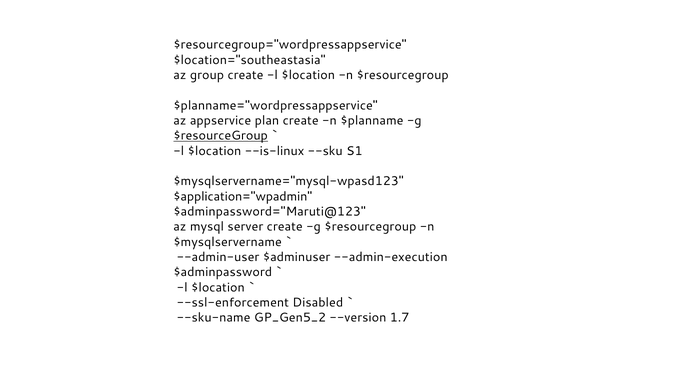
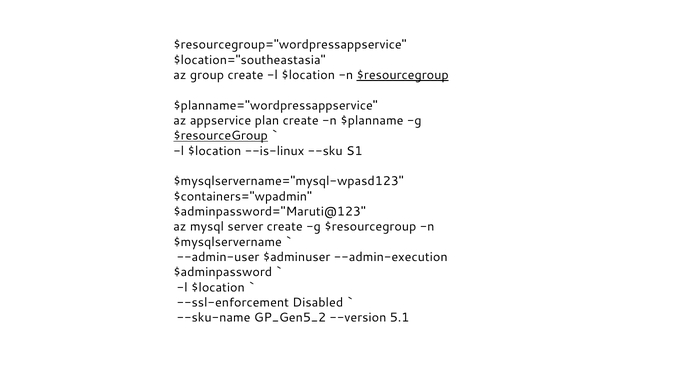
$resourcegroup underline: none -> present (403, 75)
$application="wpadmin: $application="wpadmin -> $containers="wpadmin (243, 196)
1.7: 1.7 -> 5.1 (400, 317)
